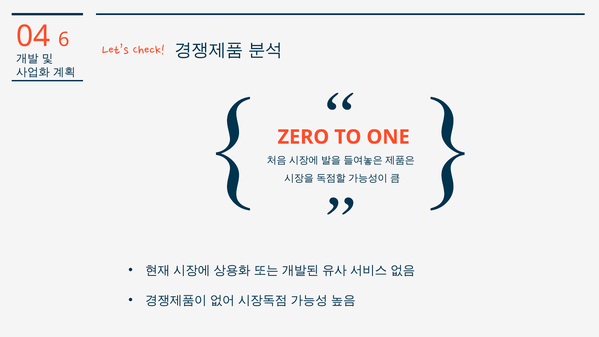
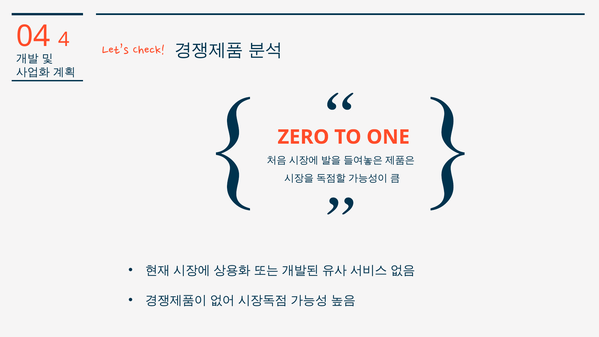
6: 6 -> 4 (64, 40)
